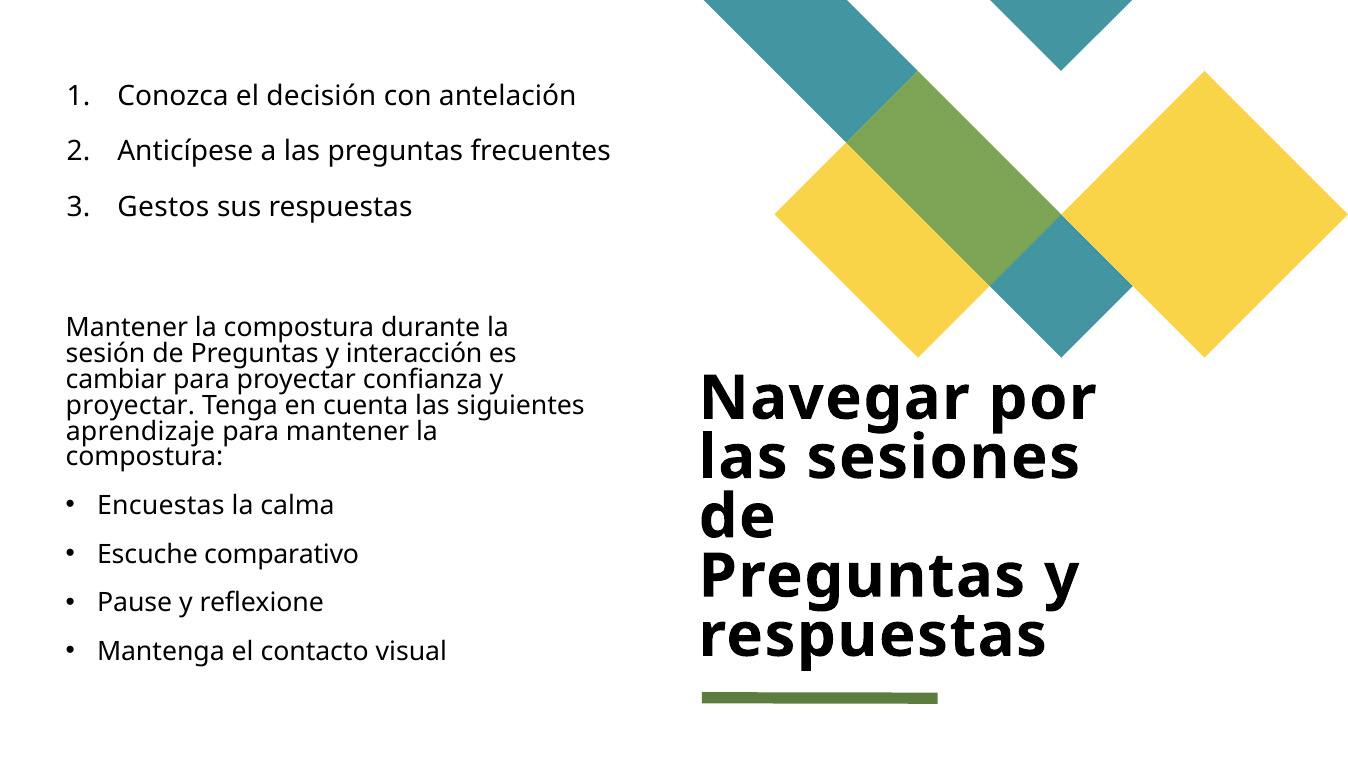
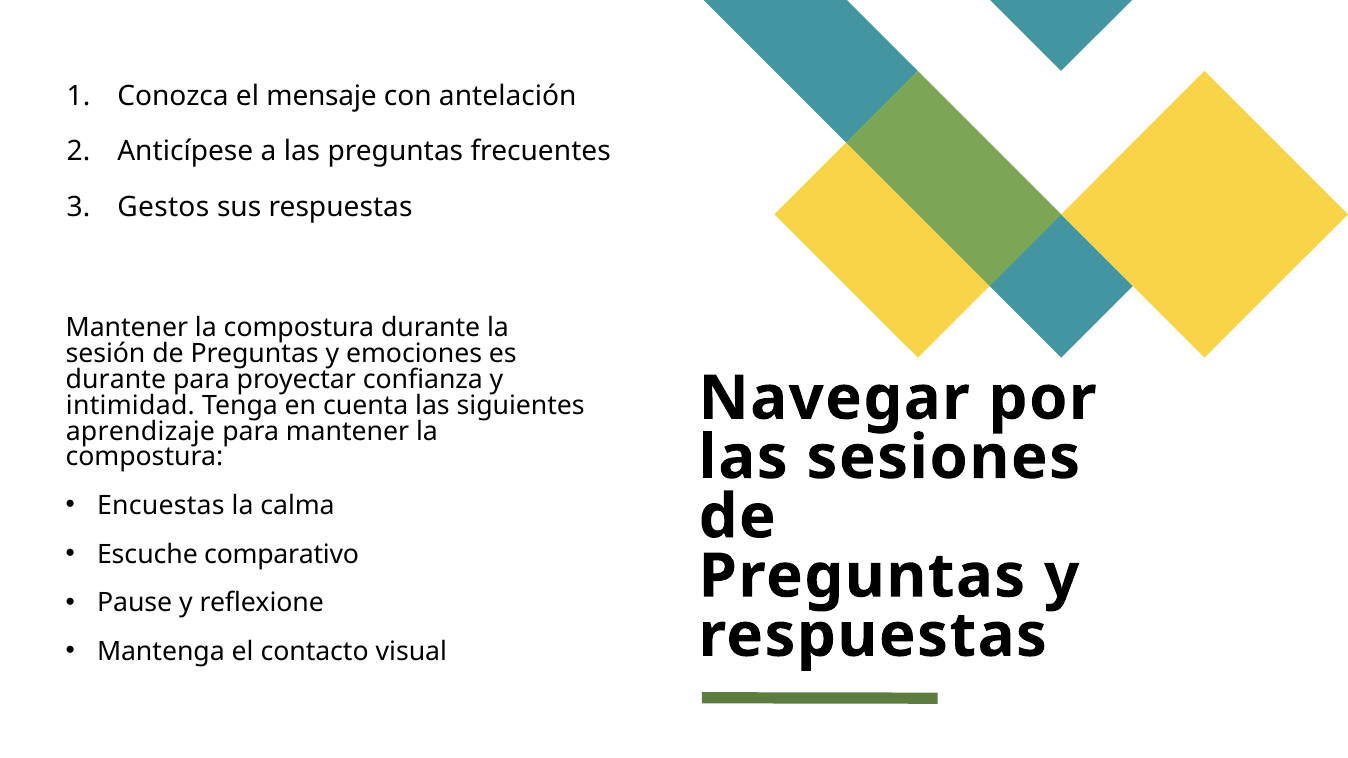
decisión: decisión -> mensaje (322, 96)
interacción: interacción -> emociones (414, 354)
cambiar: cambiar -> durante (116, 380)
proyectar: proyectar -> intimidad (130, 405)
